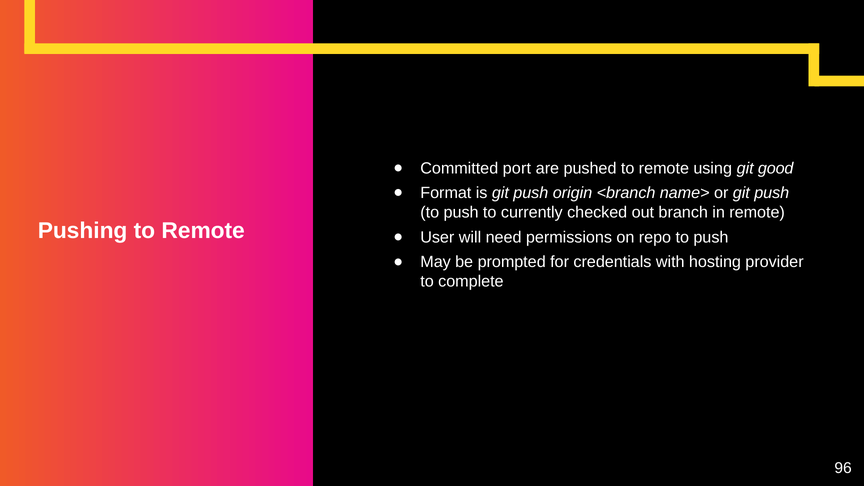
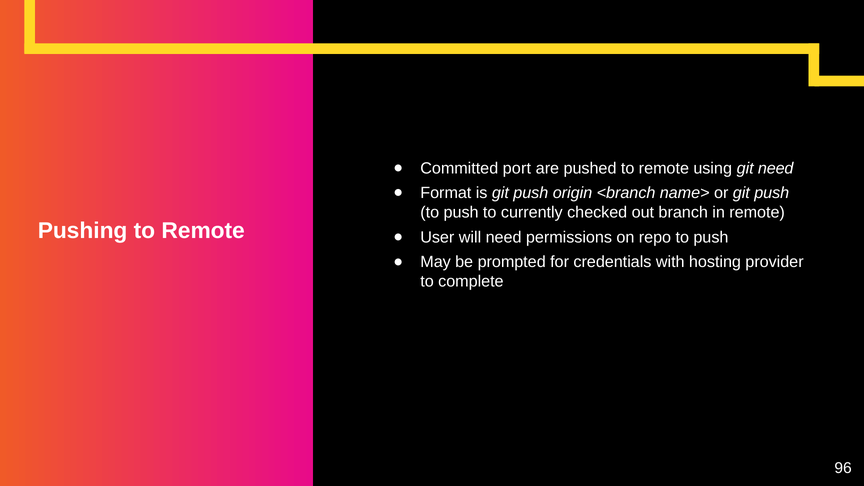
git good: good -> need (776, 168)
